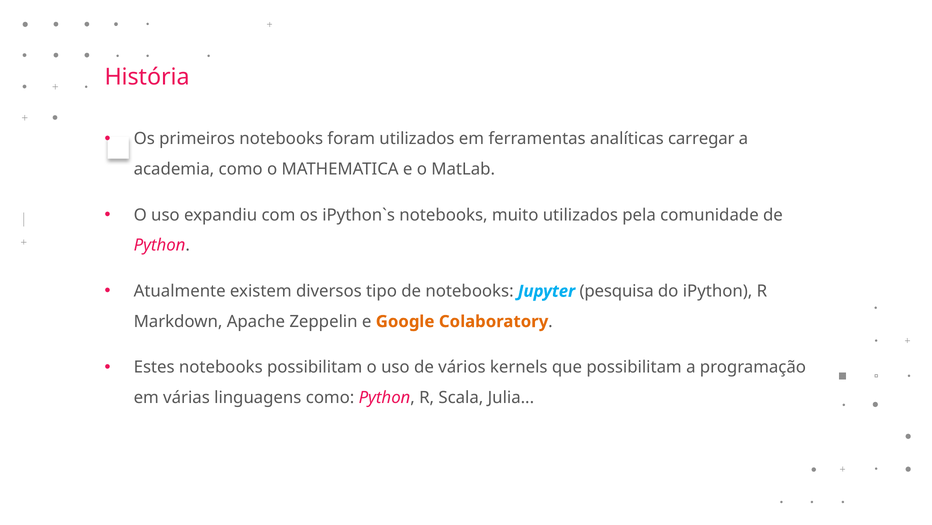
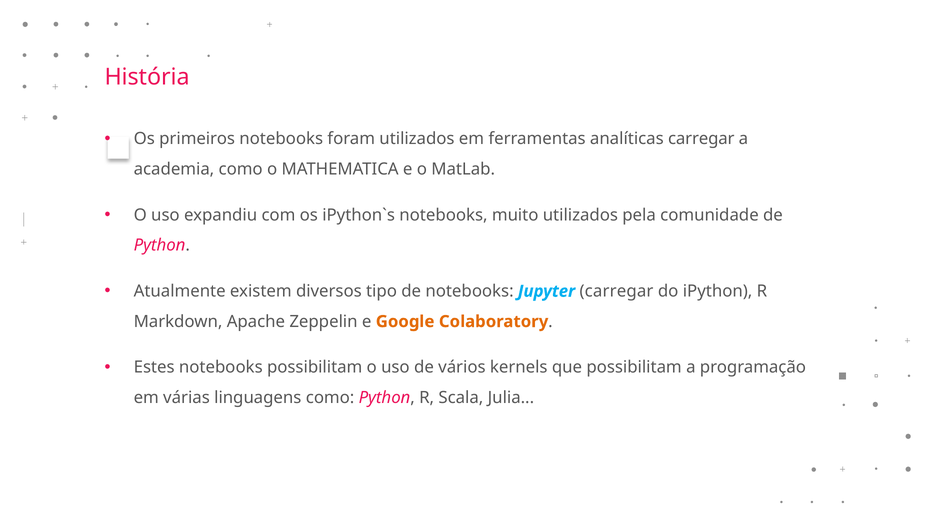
Jupyter pesquisa: pesquisa -> carregar (616, 291)
